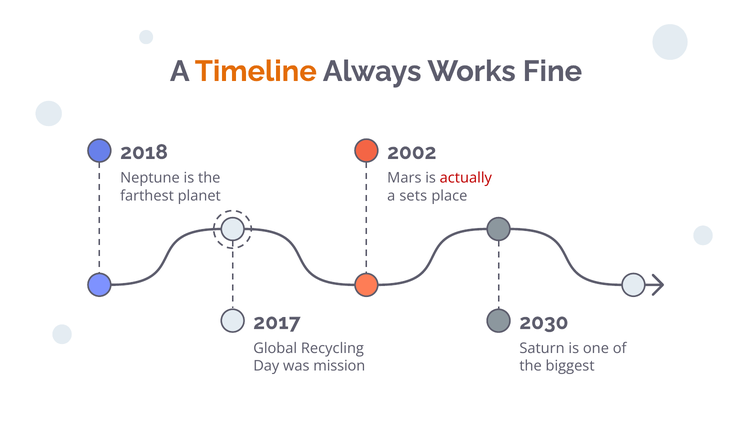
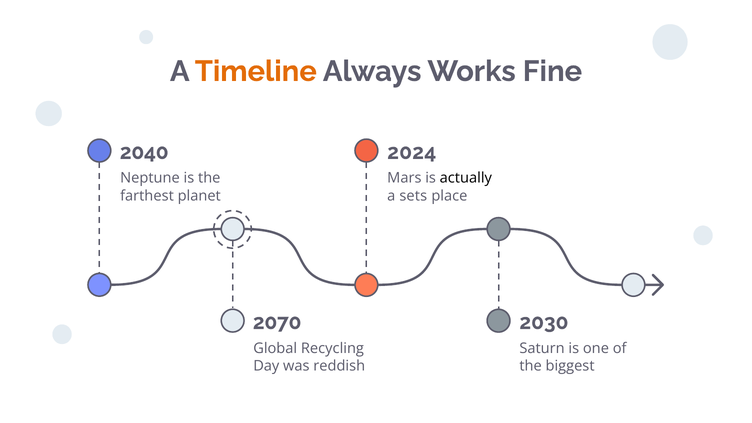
2018: 2018 -> 2040 (144, 152)
2002: 2002 -> 2024 (412, 152)
actually colour: red -> black (466, 178)
2017: 2017 -> 2070 (277, 322)
mission: mission -> reddish (339, 366)
